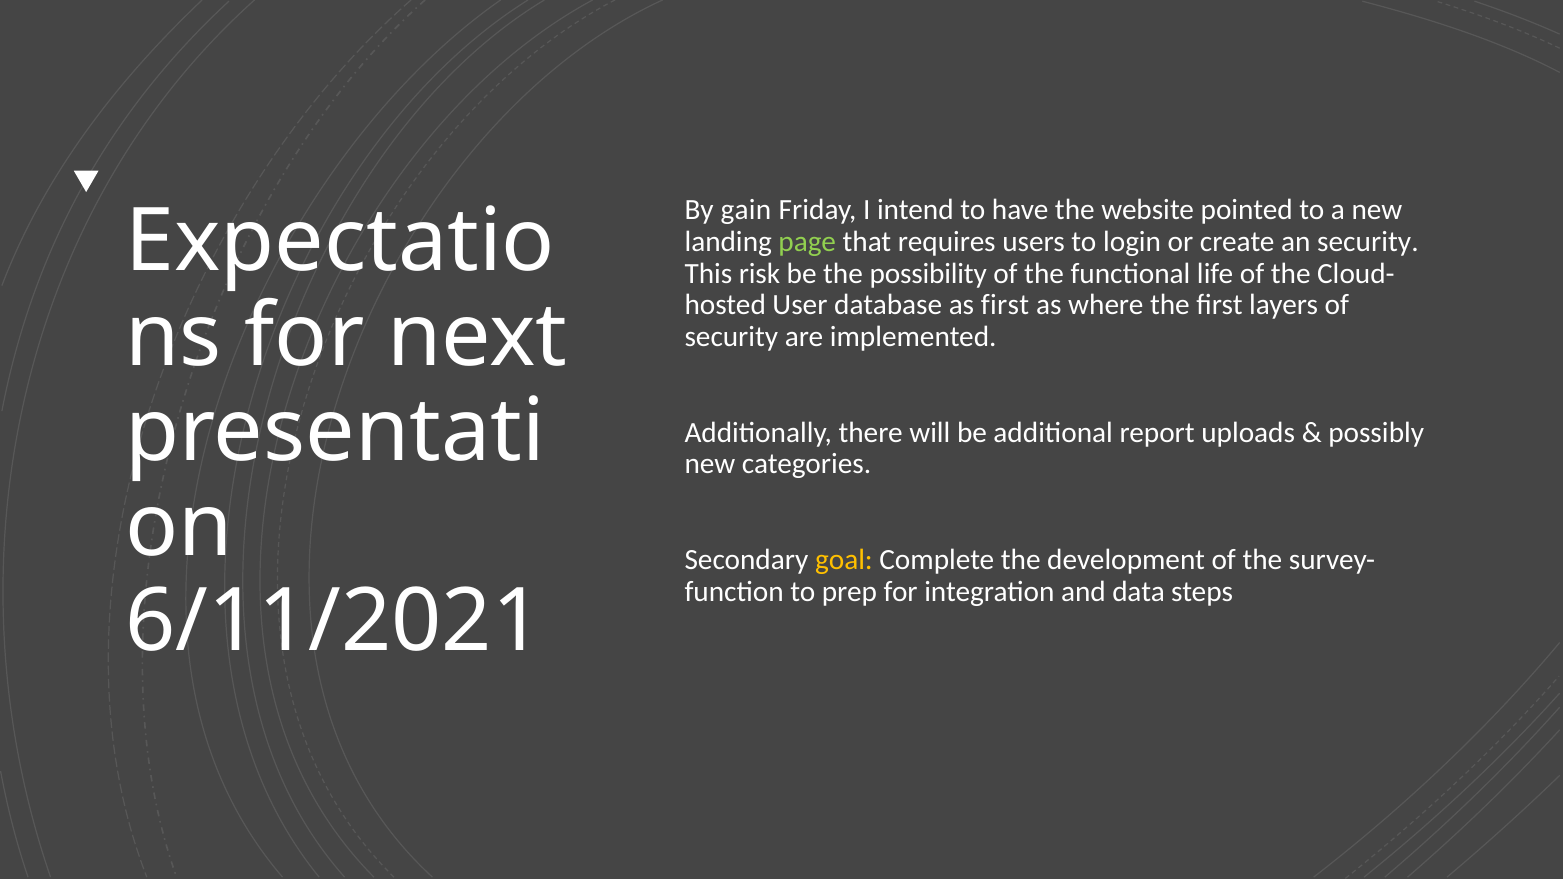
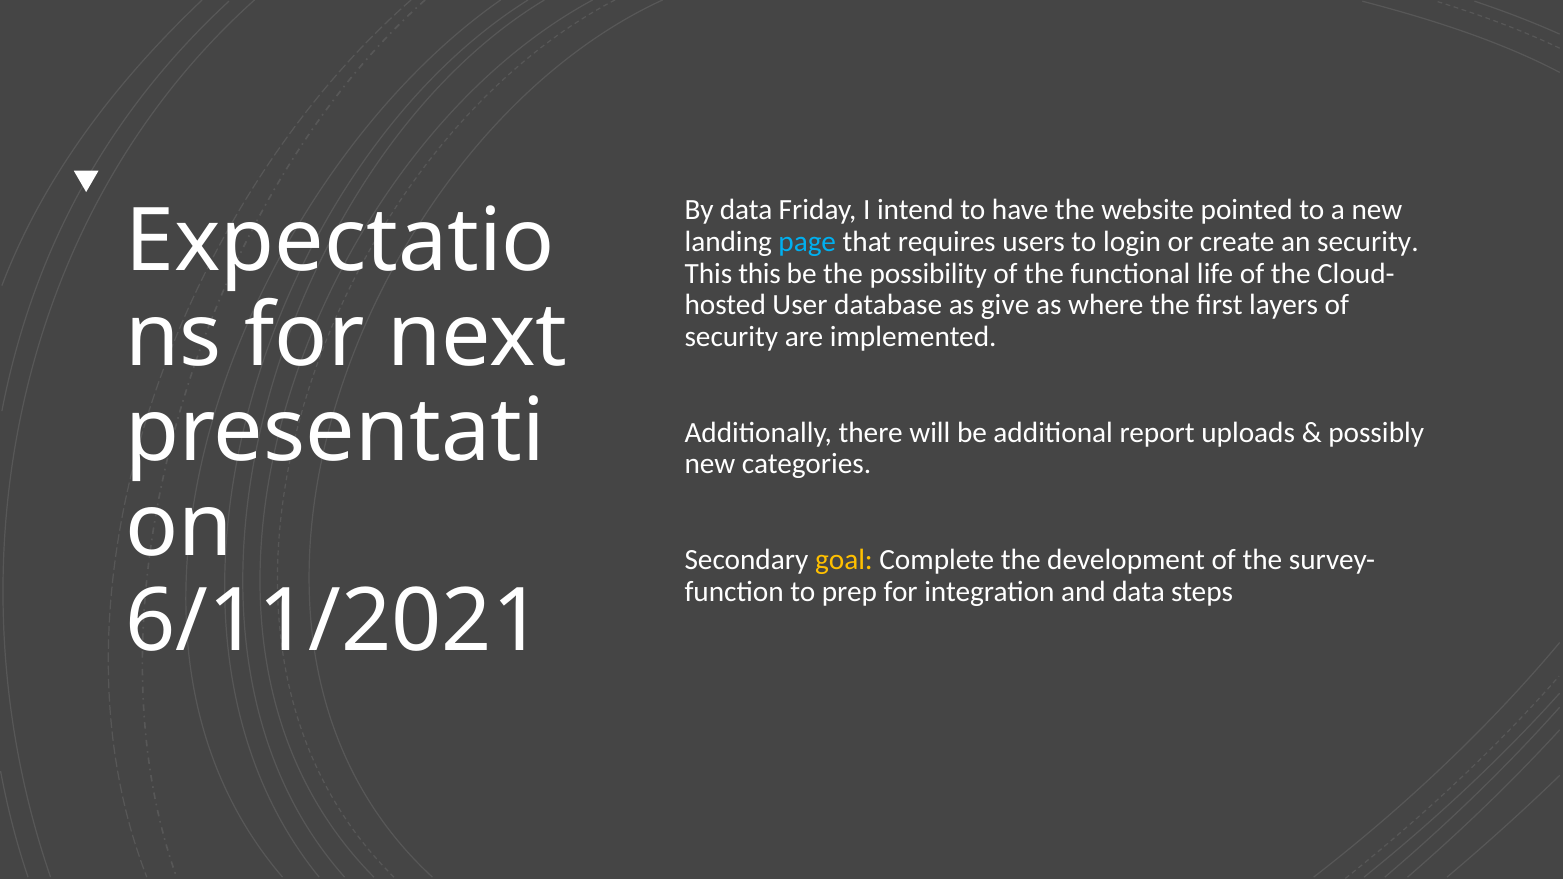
By gain: gain -> data (746, 210)
page colour: light green -> light blue (807, 242)
This risk: risk -> this (760, 274)
as first: first -> give (1005, 305)
